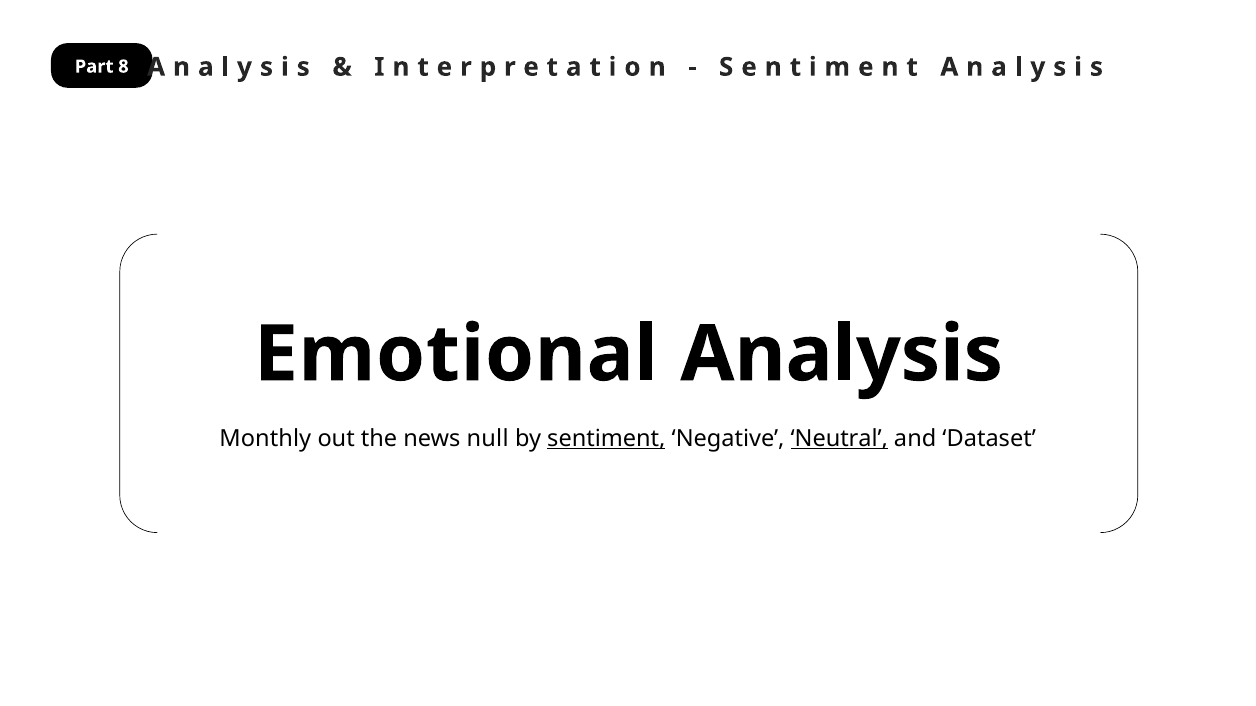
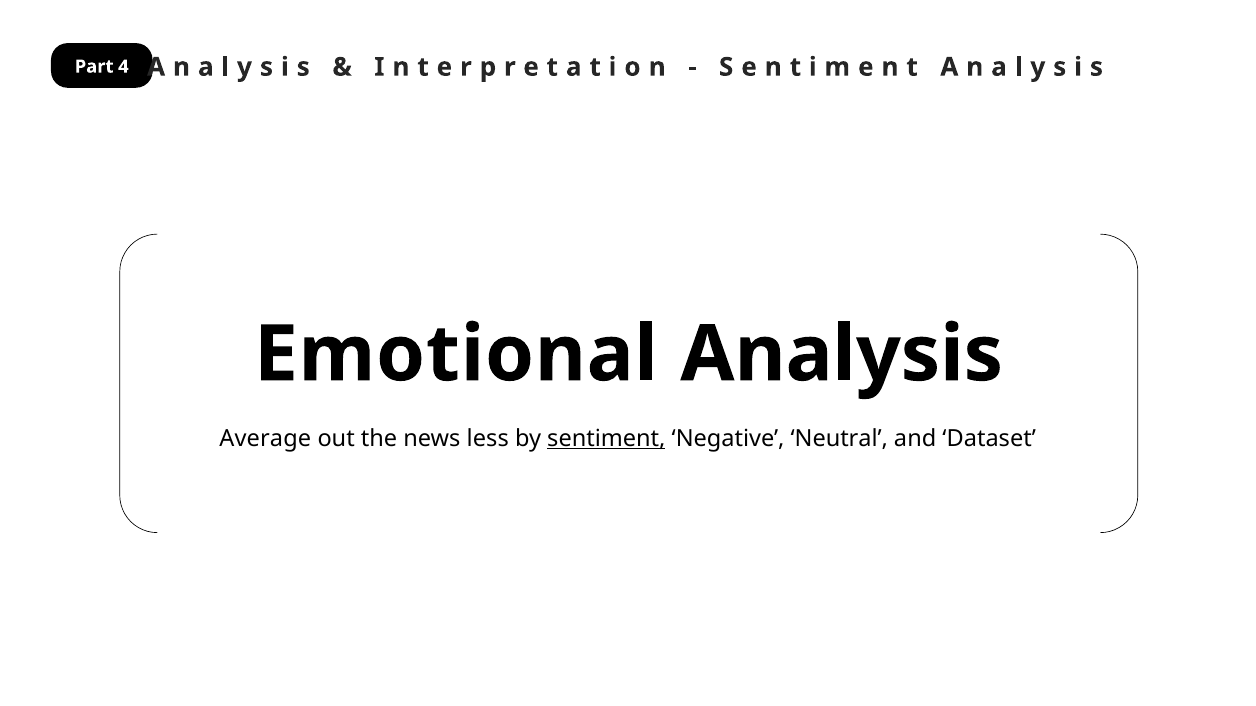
8: 8 -> 4 (123, 67)
Monthly: Monthly -> Average (265, 439)
null: null -> less (488, 439)
Neutral underline: present -> none (839, 439)
